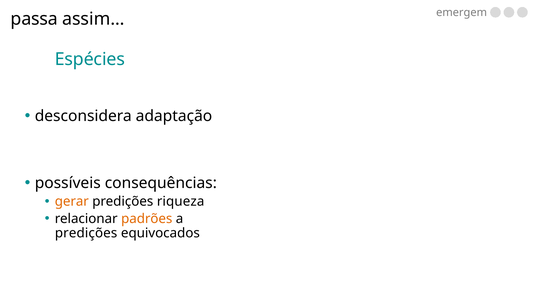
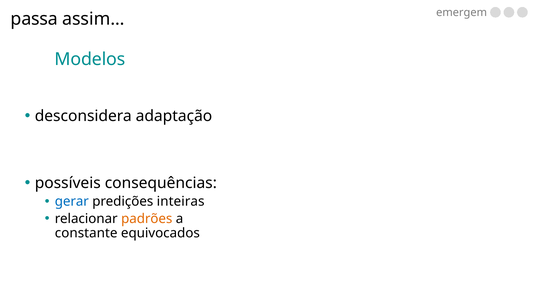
Espécies: Espécies -> Modelos (90, 59)
gerar colour: orange -> blue (72, 201)
riqueza: riqueza -> inteiras (181, 201)
predições: predições -> constante (86, 233)
